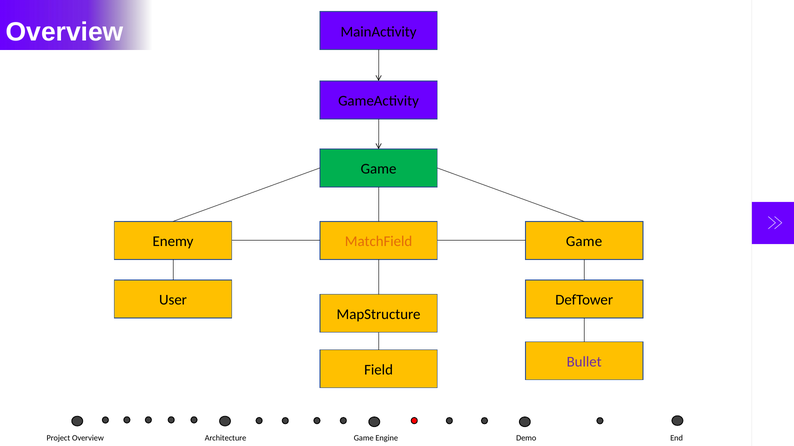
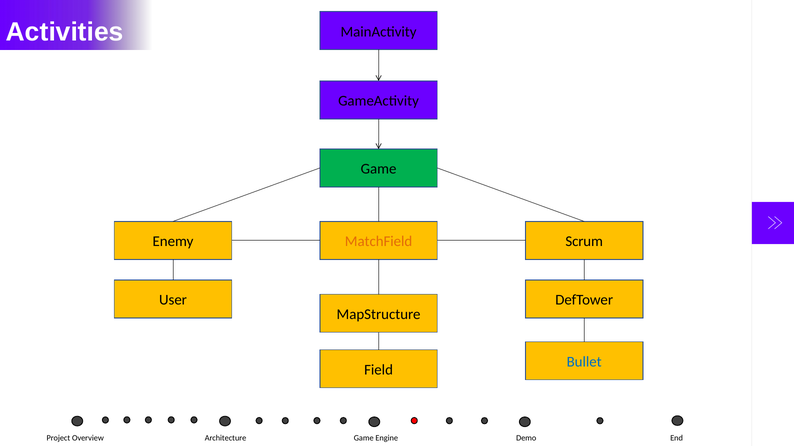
Overview: Overview -> Activities (65, 32)
Game: Game -> Scrum (584, 242)
Bullet colour: purple -> blue (584, 362)
